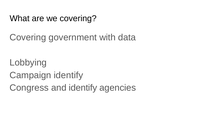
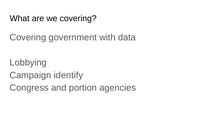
and identify: identify -> portion (83, 88)
